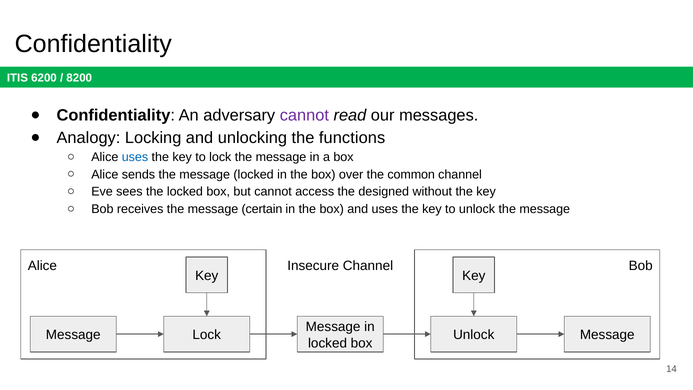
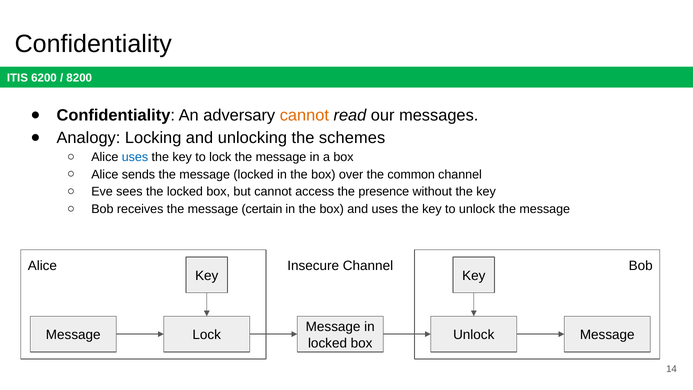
cannot colour: purple -> orange (304, 115)
functions: functions -> schemes (352, 138)
designed: designed -> presence (384, 192)
